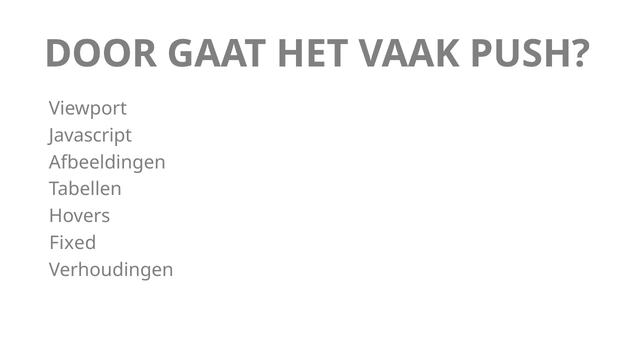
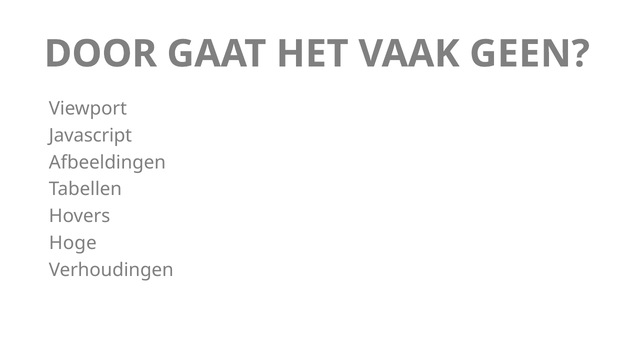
PUSH: PUSH -> GEEN (530, 54)
Fixed: Fixed -> Hoge (73, 243)
